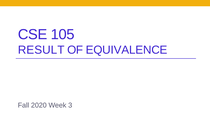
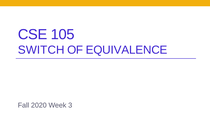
RESULT: RESULT -> SWITCH (41, 50)
